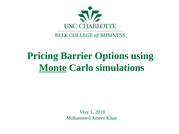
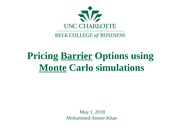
Barrier underline: none -> present (77, 56)
